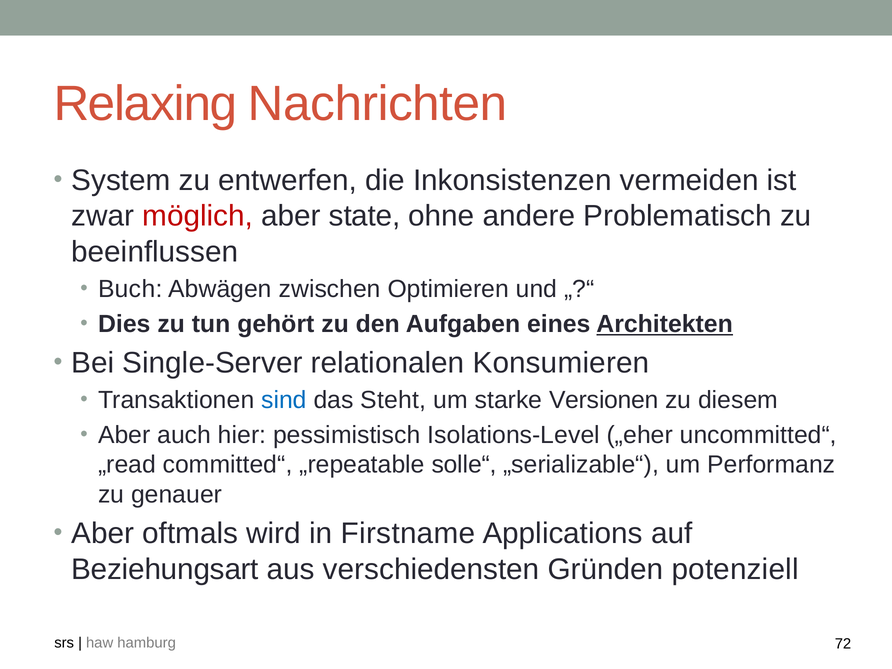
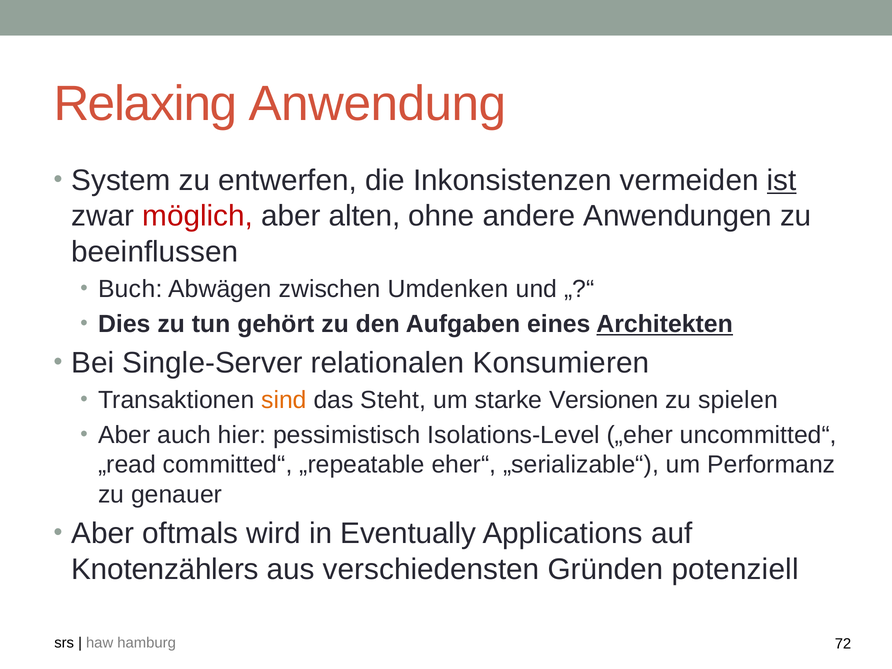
Nachrichten: Nachrichten -> Anwendung (378, 104)
ist underline: none -> present (782, 180)
state: state -> alten (365, 216)
Problematisch: Problematisch -> Anwendungen (678, 216)
Optimieren: Optimieren -> Umdenken (448, 289)
sind colour: blue -> orange (284, 400)
diesem: diesem -> spielen (738, 400)
solle“: solle“ -> eher“ (464, 465)
Firstname: Firstname -> Eventually (408, 534)
Beziehungsart: Beziehungsart -> Knotenzählers (165, 569)
